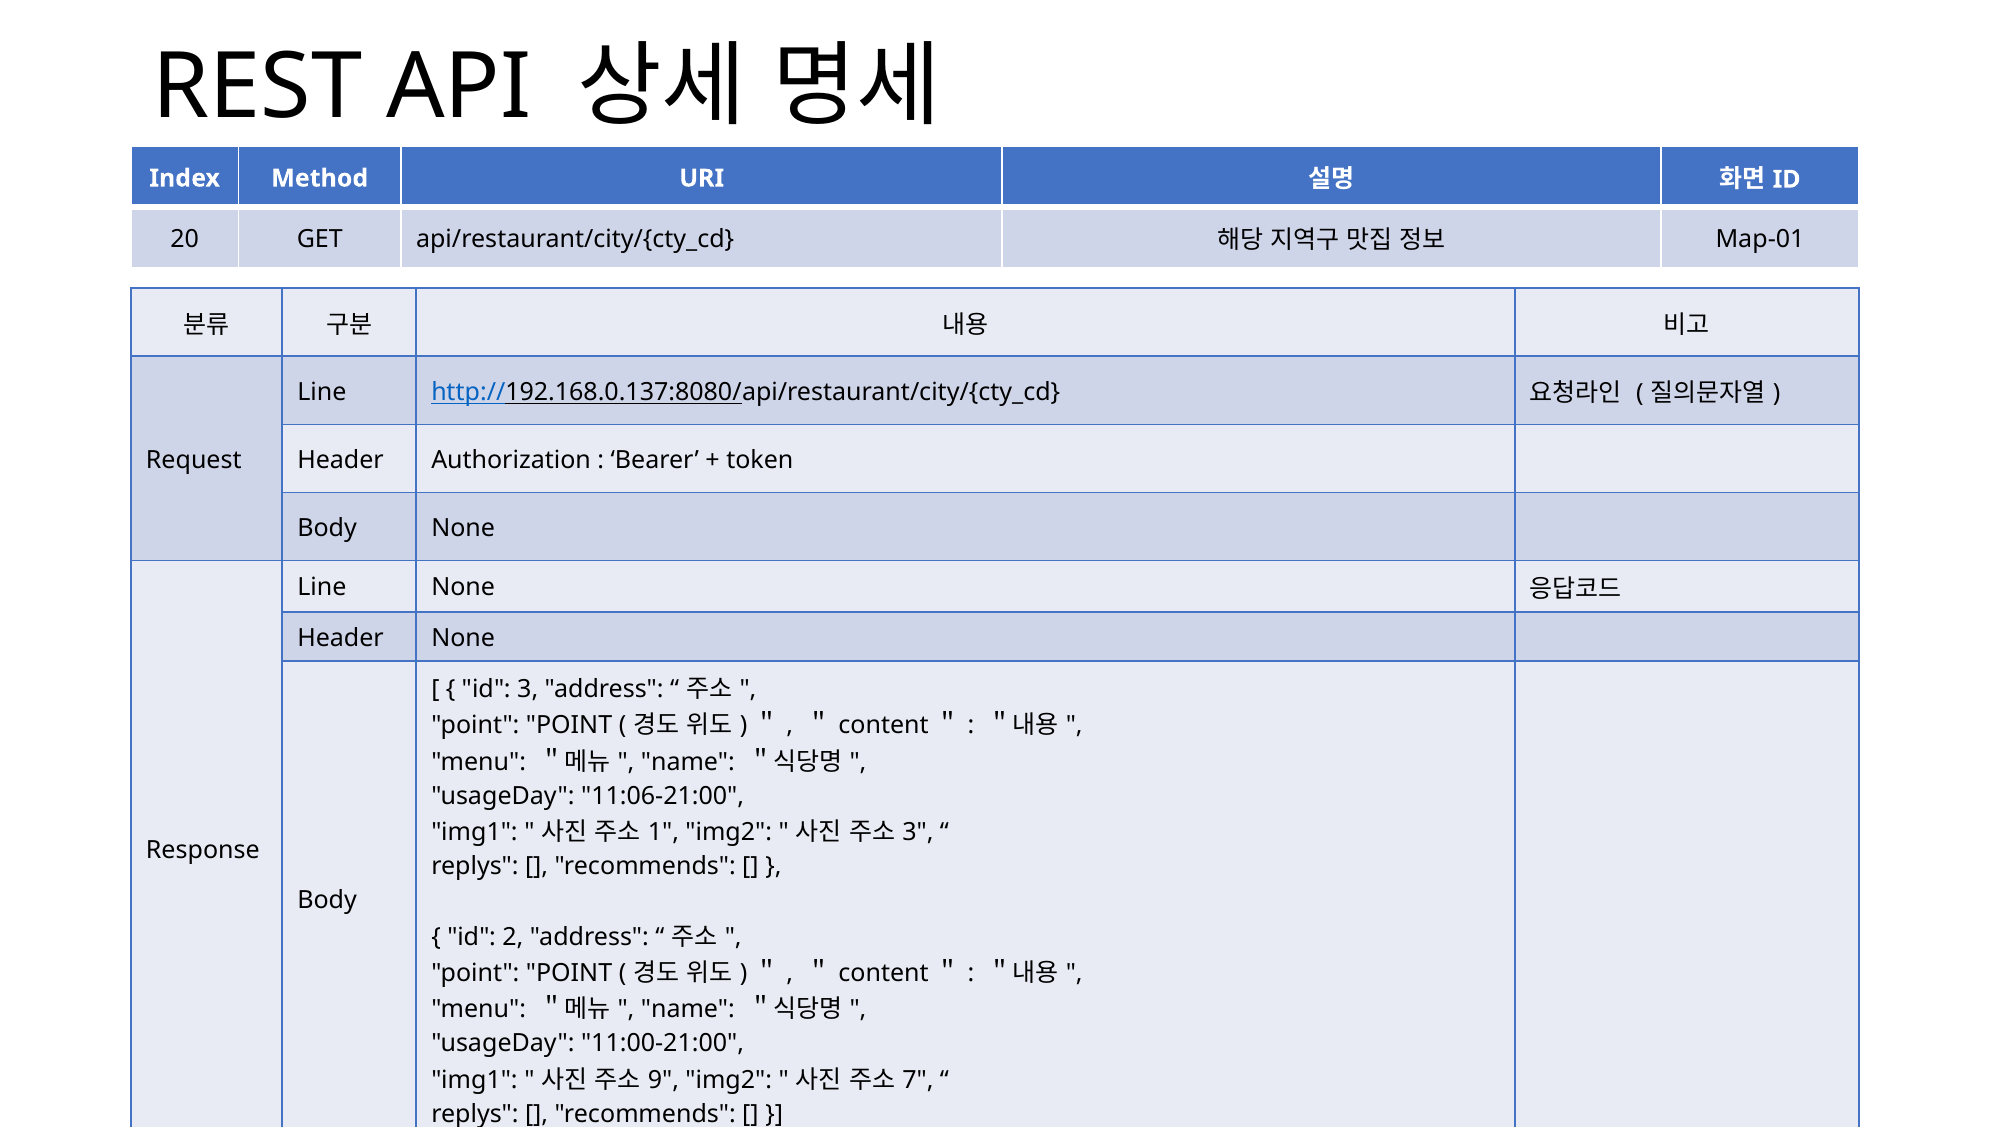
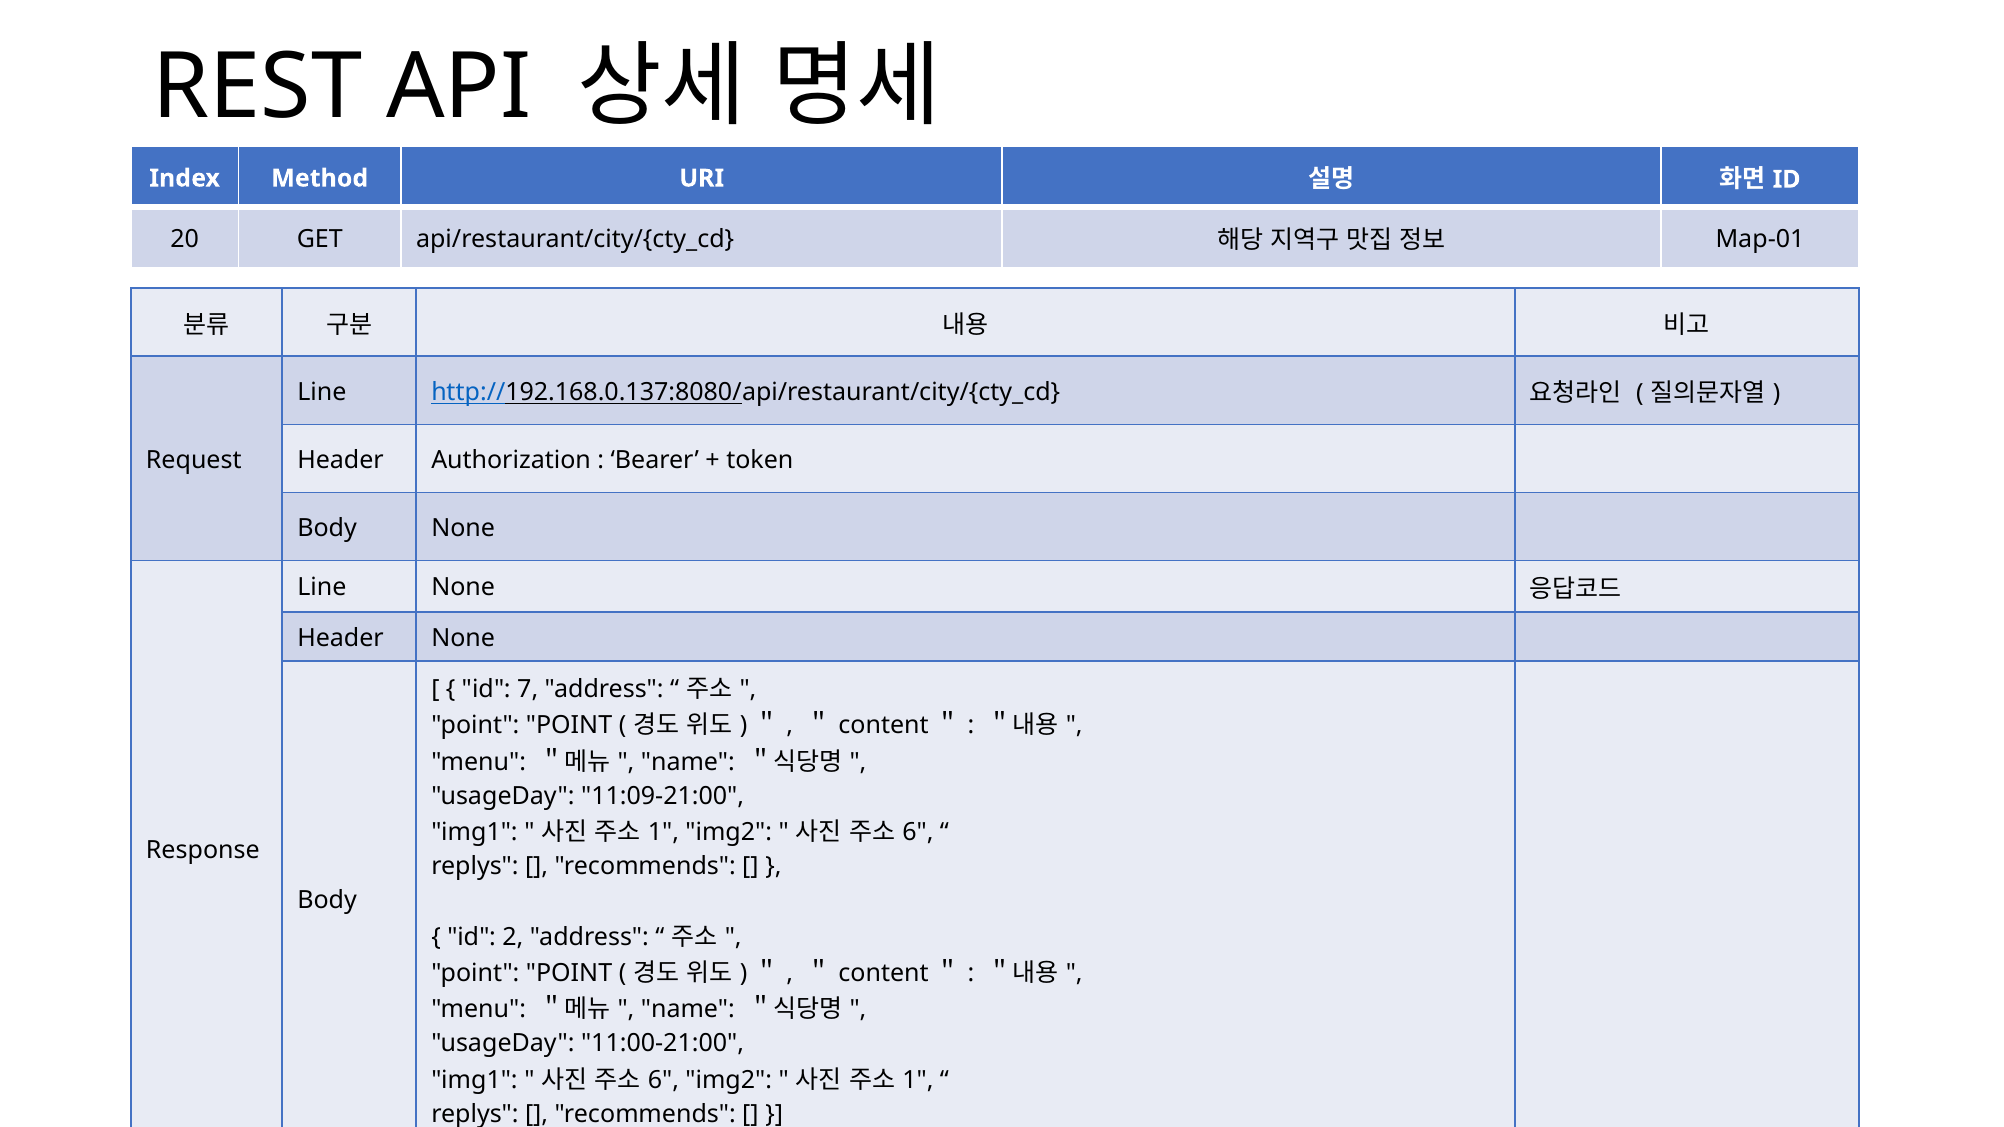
id 3: 3 -> 7 (528, 690)
11:06-21:00: 11:06-21:00 -> 11:09-21:00 (663, 796)
3: 3 -> 6 (918, 833)
9: 9 -> 6 (663, 1080)
7: 7 -> 1 (918, 1080)
